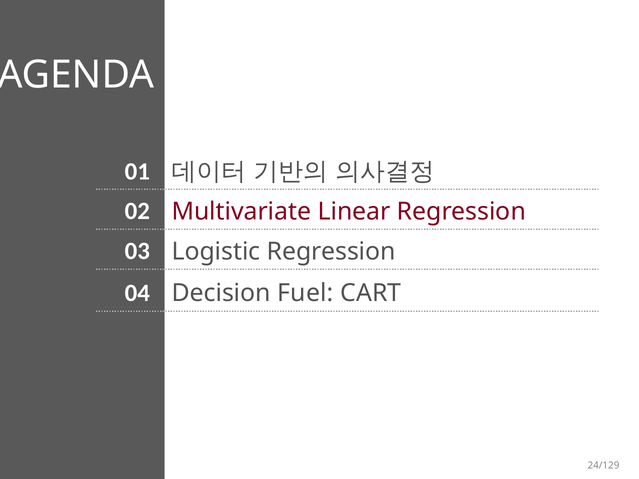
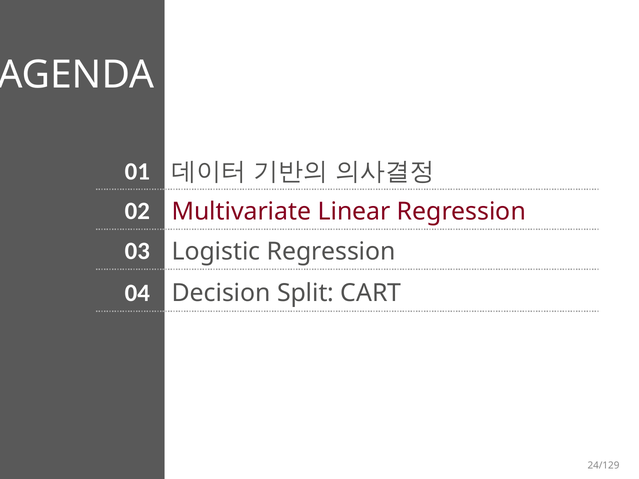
Fuel: Fuel -> Split (306, 293)
